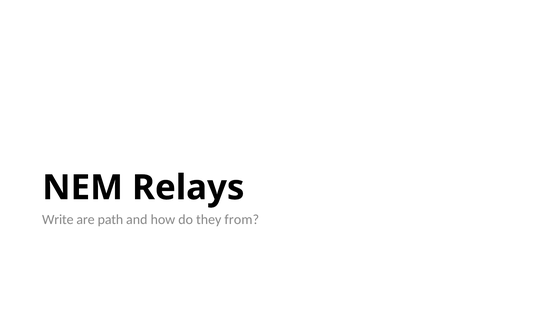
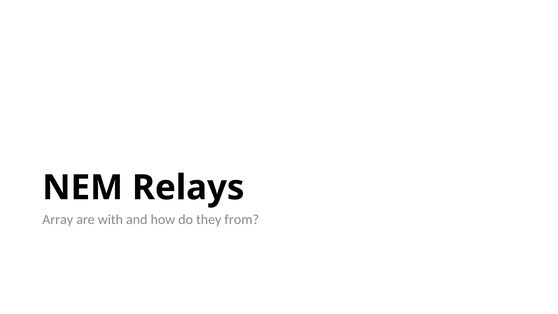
Write: Write -> Array (58, 220)
path: path -> with (110, 220)
